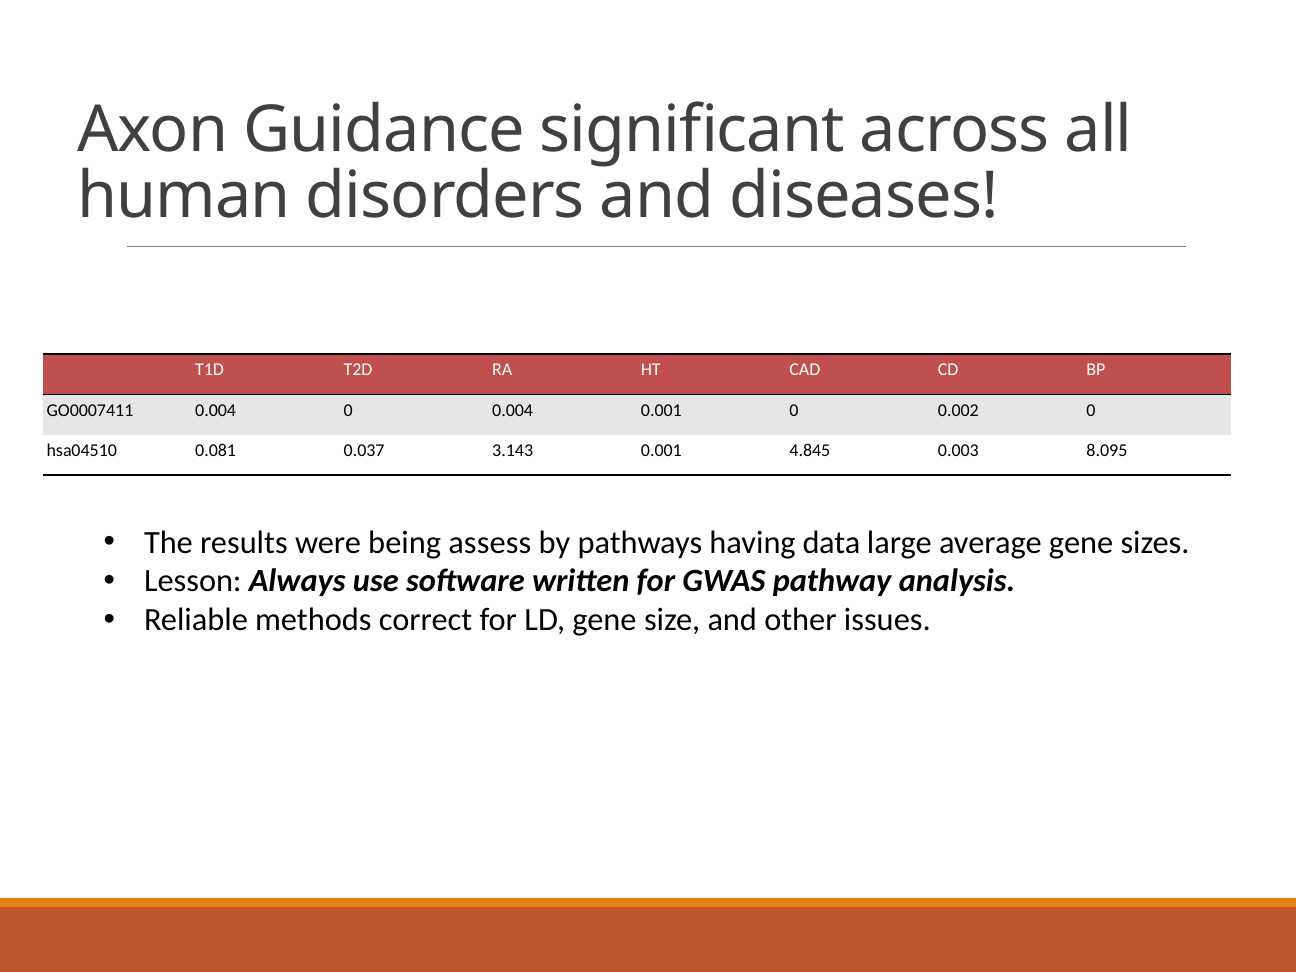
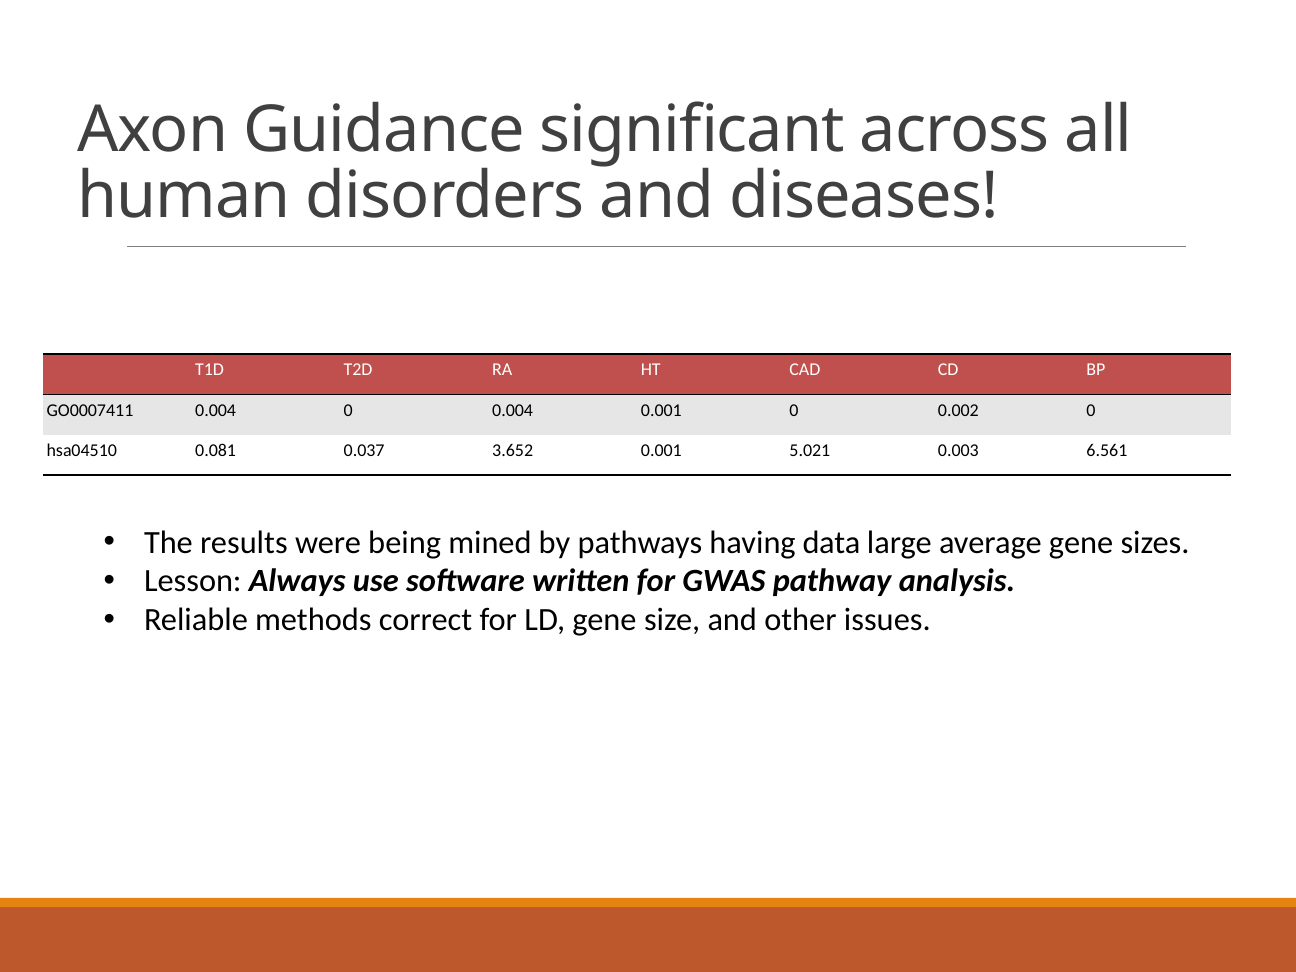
3.143: 3.143 -> 3.652 (513, 451)
4.845: 4.845 -> 5.021 (810, 451)
8.095: 8.095 -> 6.561 (1107, 451)
assess: assess -> mined (490, 542)
